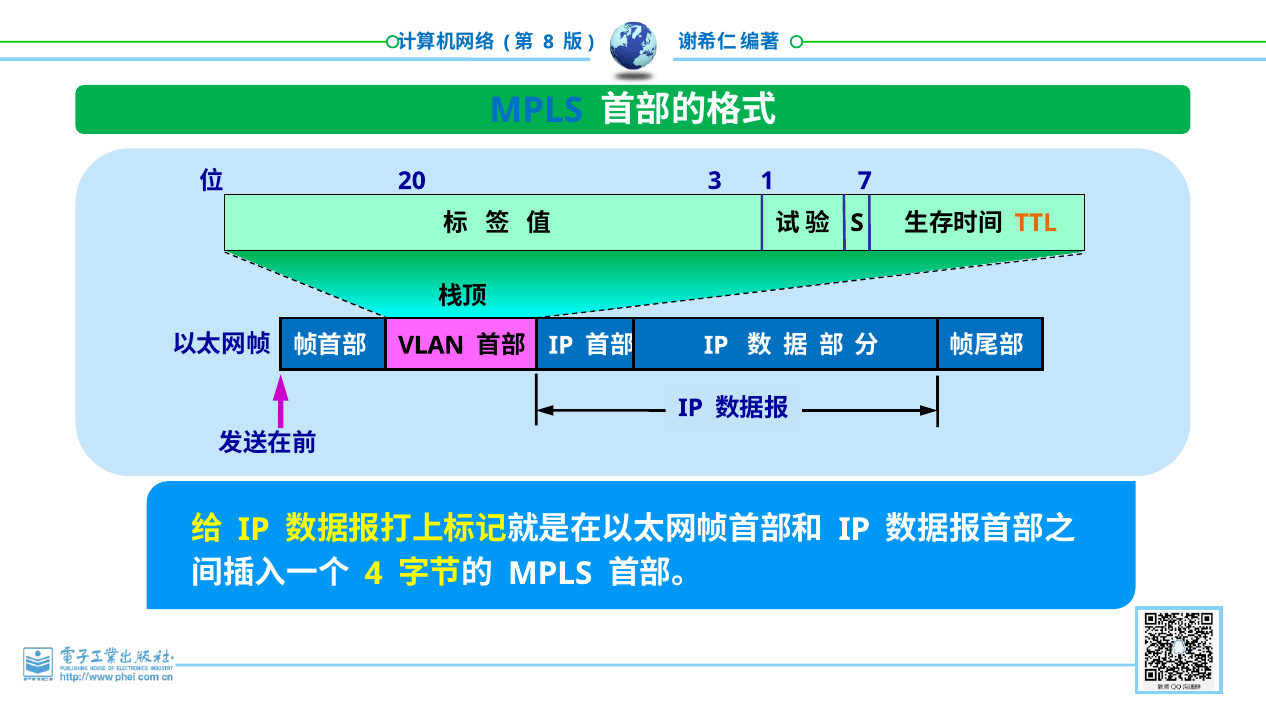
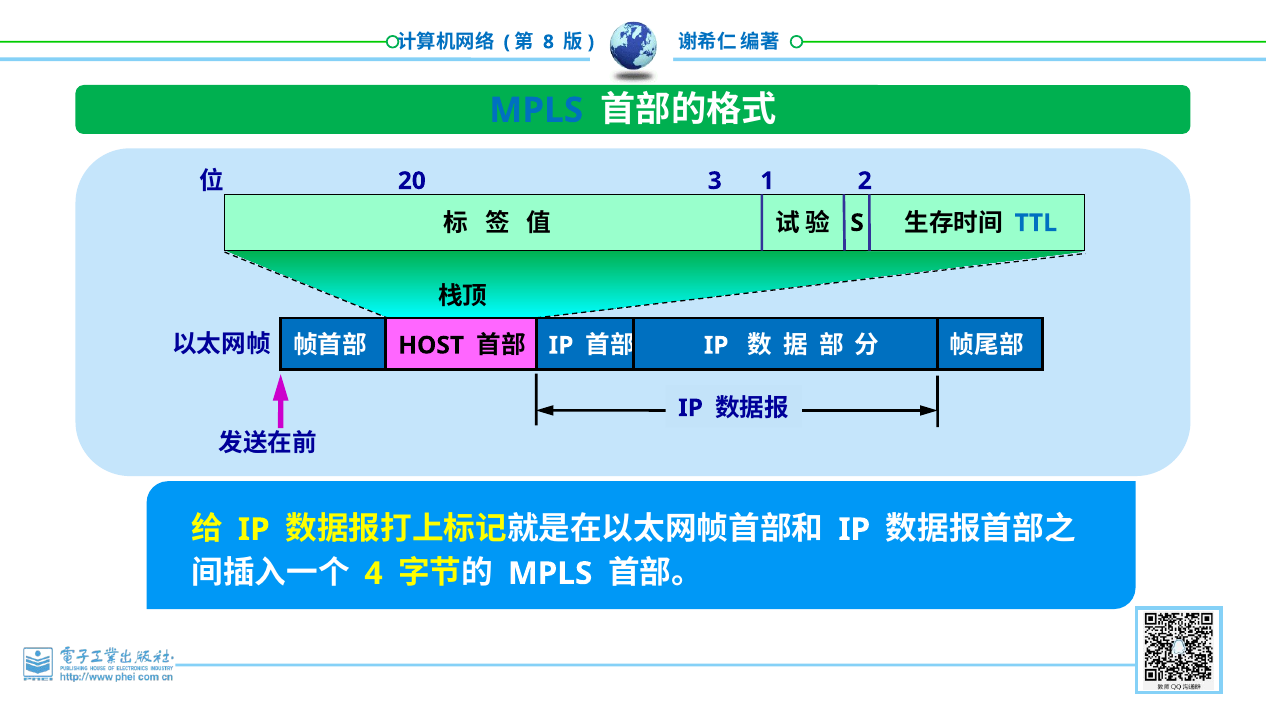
7: 7 -> 2 (865, 181)
TTL colour: orange -> blue (1036, 223)
VLAN: VLAN -> HOST (431, 345)
